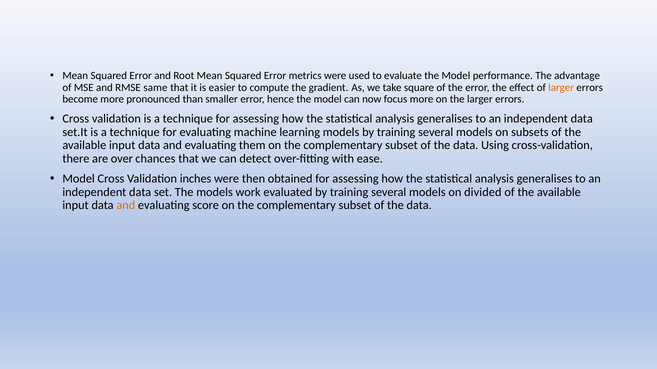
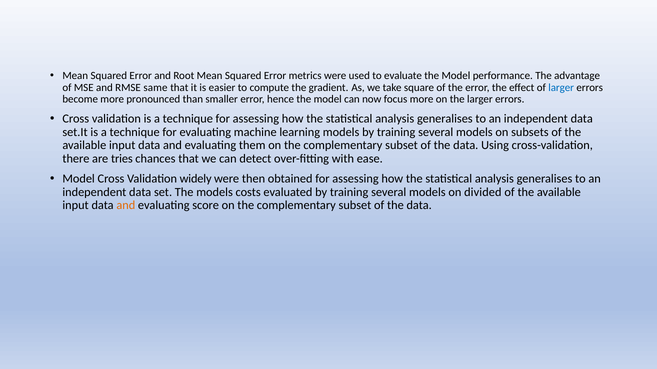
larger colour: orange -> blue (561, 88)
over: over -> tries (122, 159)
inches: inches -> widely (196, 179)
work: work -> costs (248, 192)
